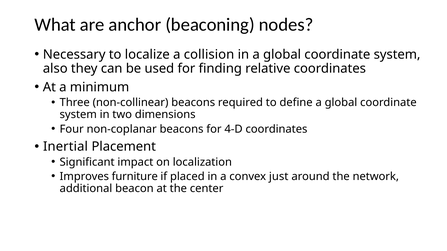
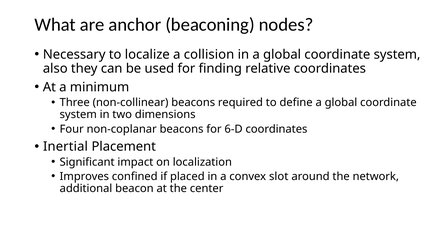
4-D: 4-D -> 6-D (234, 129)
furniture: furniture -> confined (135, 177)
just: just -> slot (279, 177)
